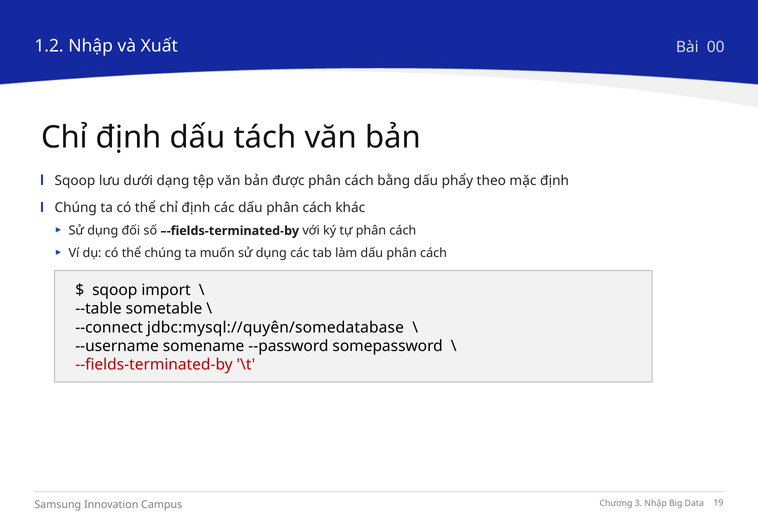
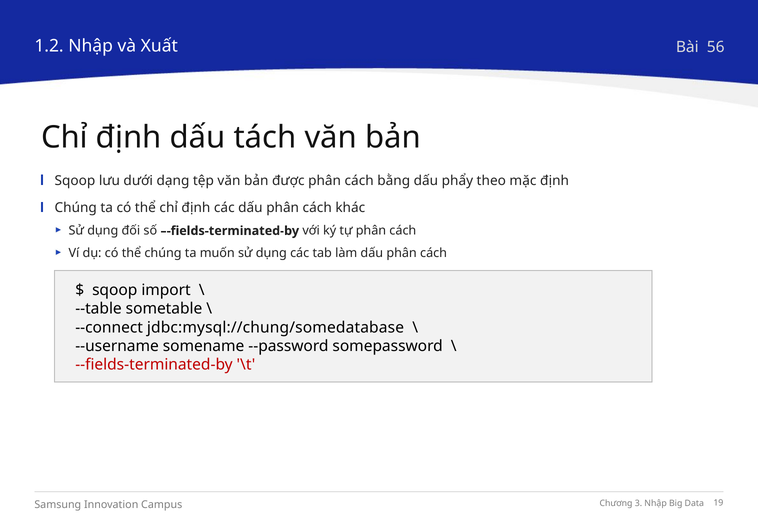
00: 00 -> 56 (716, 47)
jdbc:mysql://quyên/somedatabase: jdbc:mysql://quyên/somedatabase -> jdbc:mysql://chung/somedatabase (275, 327)
